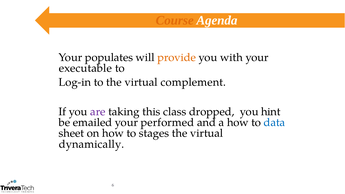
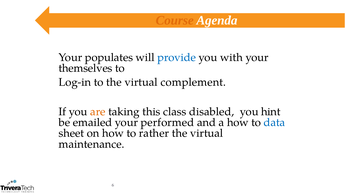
provide colour: orange -> blue (177, 57)
executable: executable -> themselves (85, 68)
are colour: purple -> orange (98, 112)
dropped: dropped -> disabled (212, 112)
stages: stages -> rather (154, 133)
dynamically: dynamically -> maintenance (92, 144)
